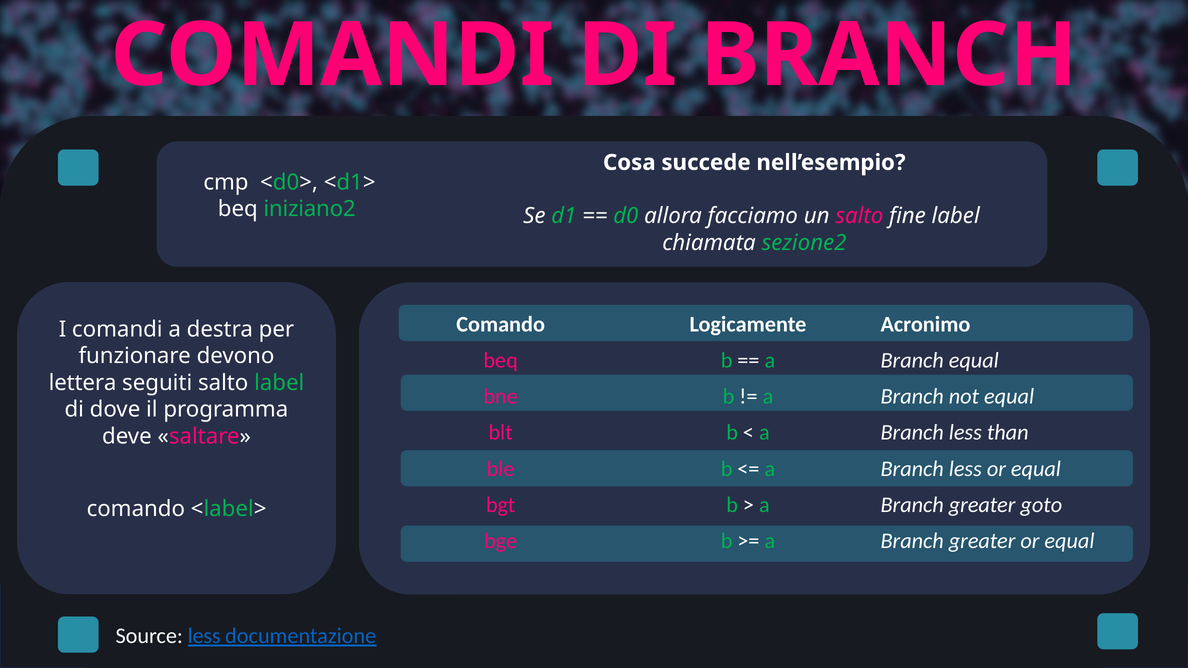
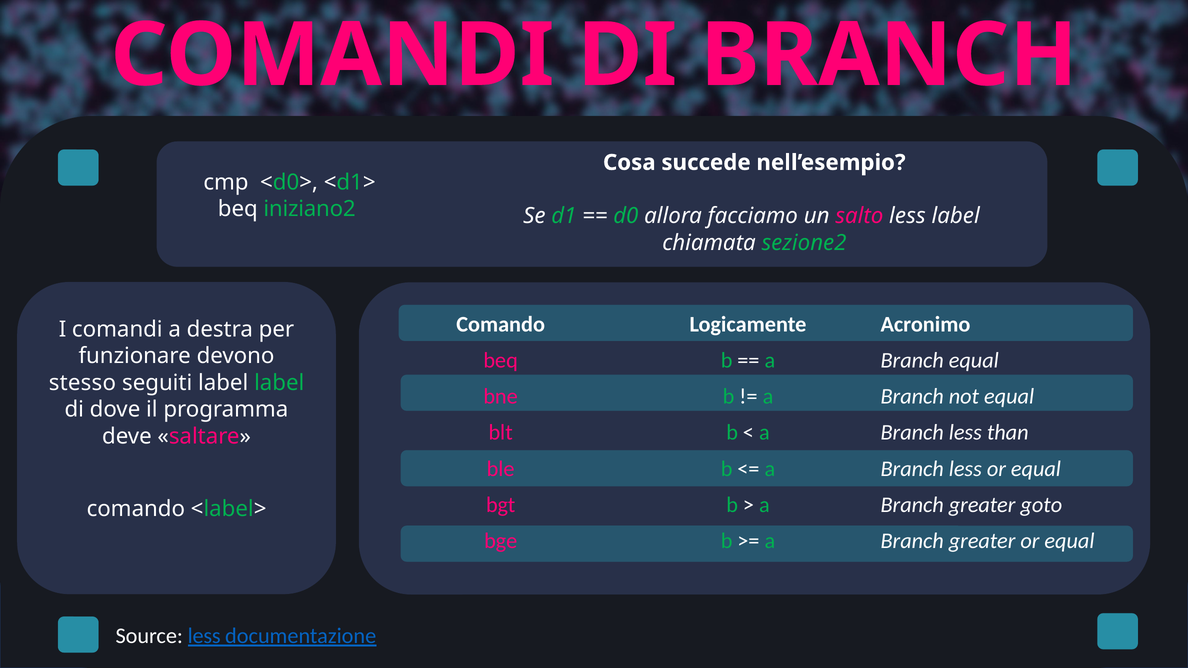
salto fine: fine -> less (907, 216)
lettera: lettera -> stesso (82, 383)
seguiti salto: salto -> label (223, 383)
